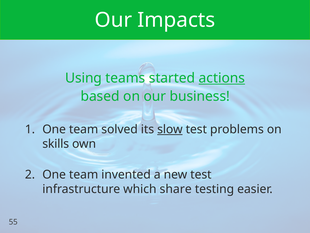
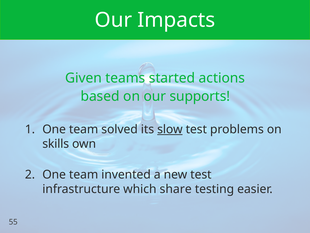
Using: Using -> Given (84, 78)
actions underline: present -> none (222, 78)
business: business -> supports (200, 96)
